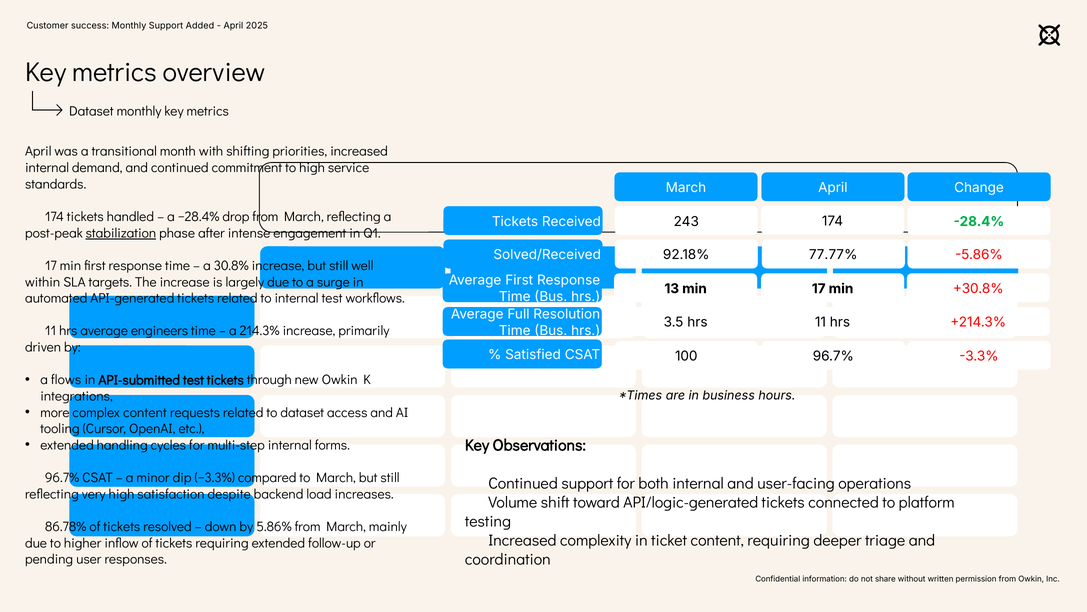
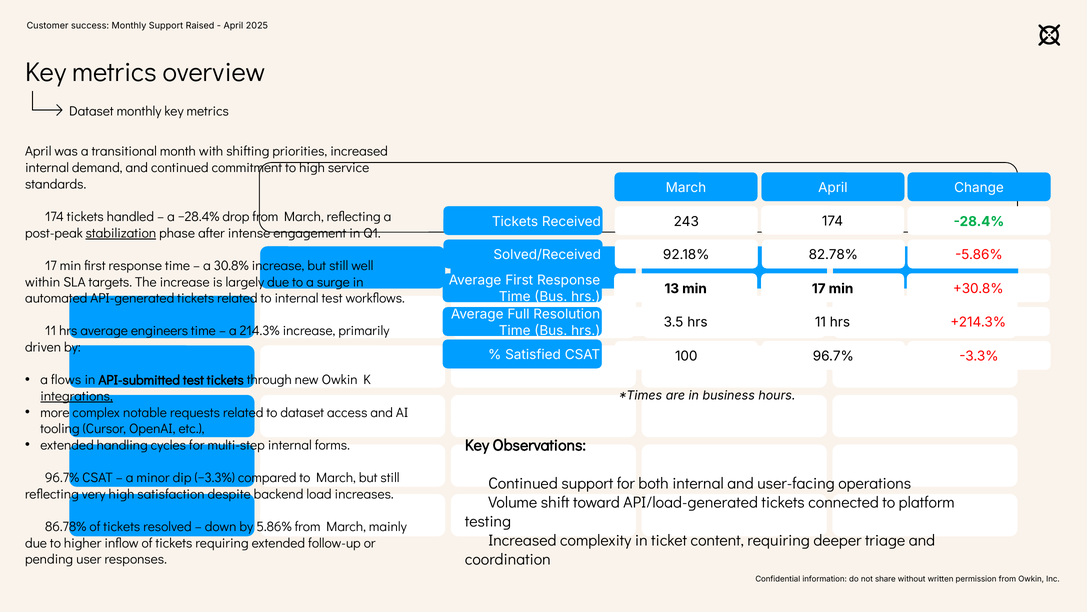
Added: Added -> Raised (200, 26)
77.77%: 77.77% -> 82.78% (833, 255)
integrations underline: none -> present (77, 396)
complex content: content -> notable (145, 412)
API/logic-generated: API/logic-generated -> API/load-generated (691, 502)
